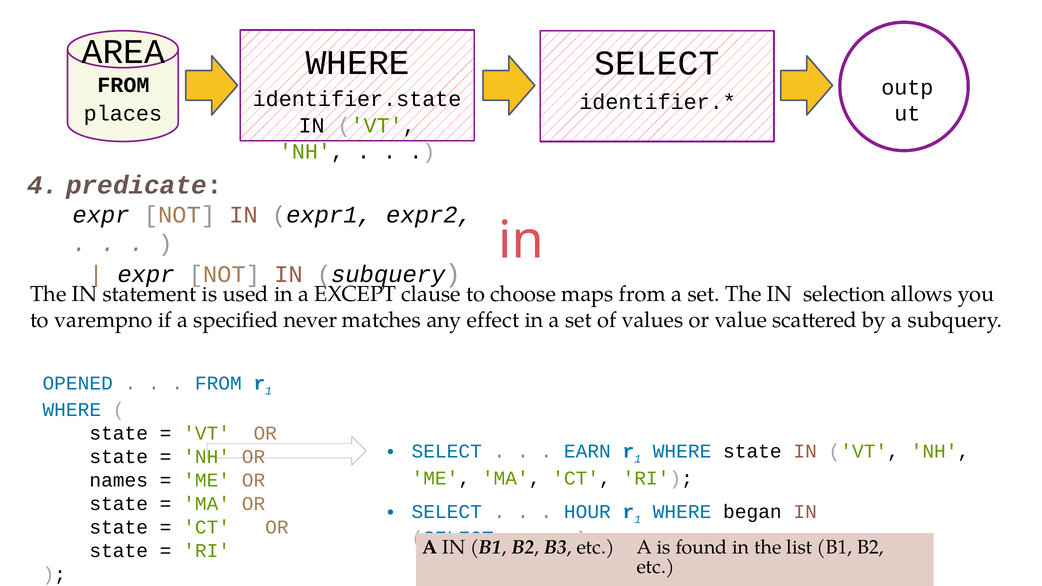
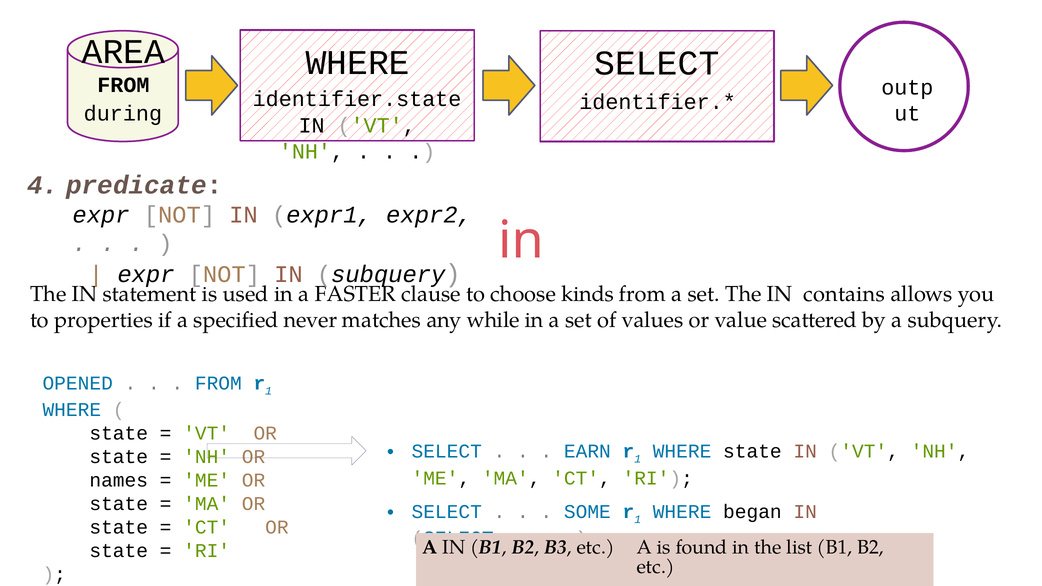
places: places -> during (123, 113)
EXCEPT: EXCEPT -> FASTER (355, 294)
maps: maps -> kinds (588, 294)
selection: selection -> contains (844, 294)
varempno: varempno -> properties (104, 320)
effect: effect -> while (493, 320)
HOUR: HOUR -> SOME (587, 512)
